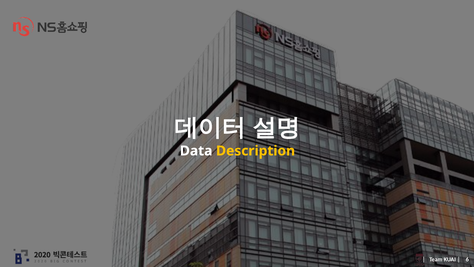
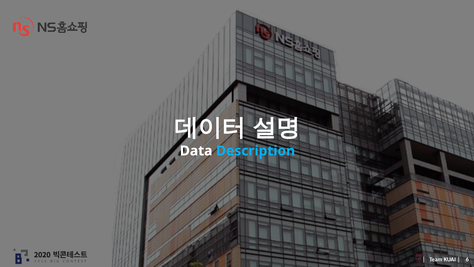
Description colour: yellow -> light blue (256, 151)
